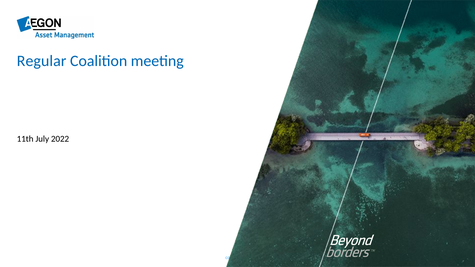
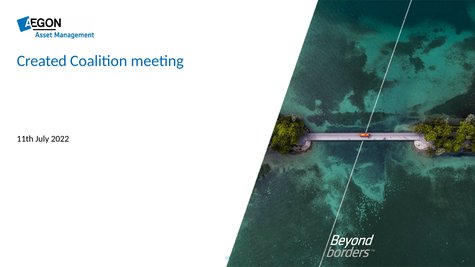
Regular: Regular -> Created (42, 61)
